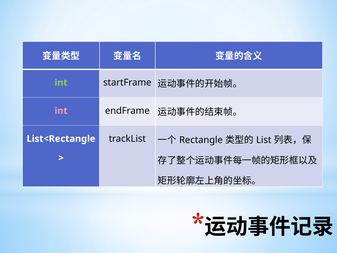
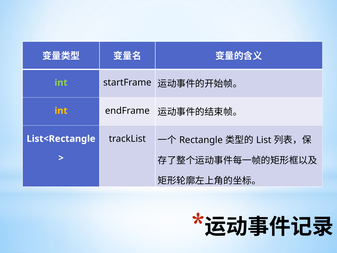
int colour: pink -> yellow (61, 111)
